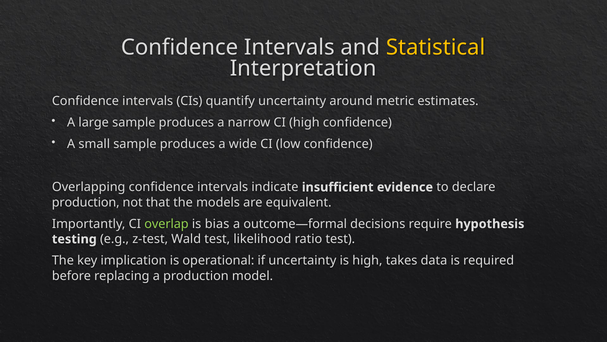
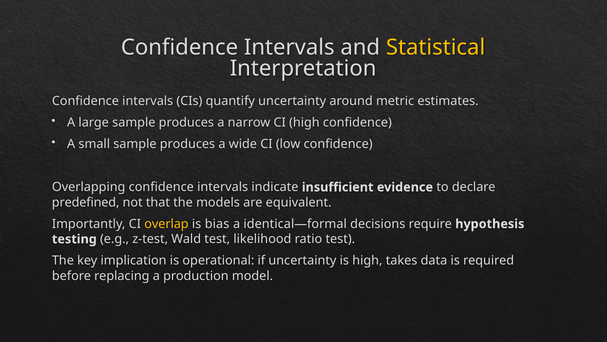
production: production -> predefined (86, 202)
overlap colour: light green -> yellow (166, 224)
outcome—formal: outcome—formal -> identical—formal (295, 224)
